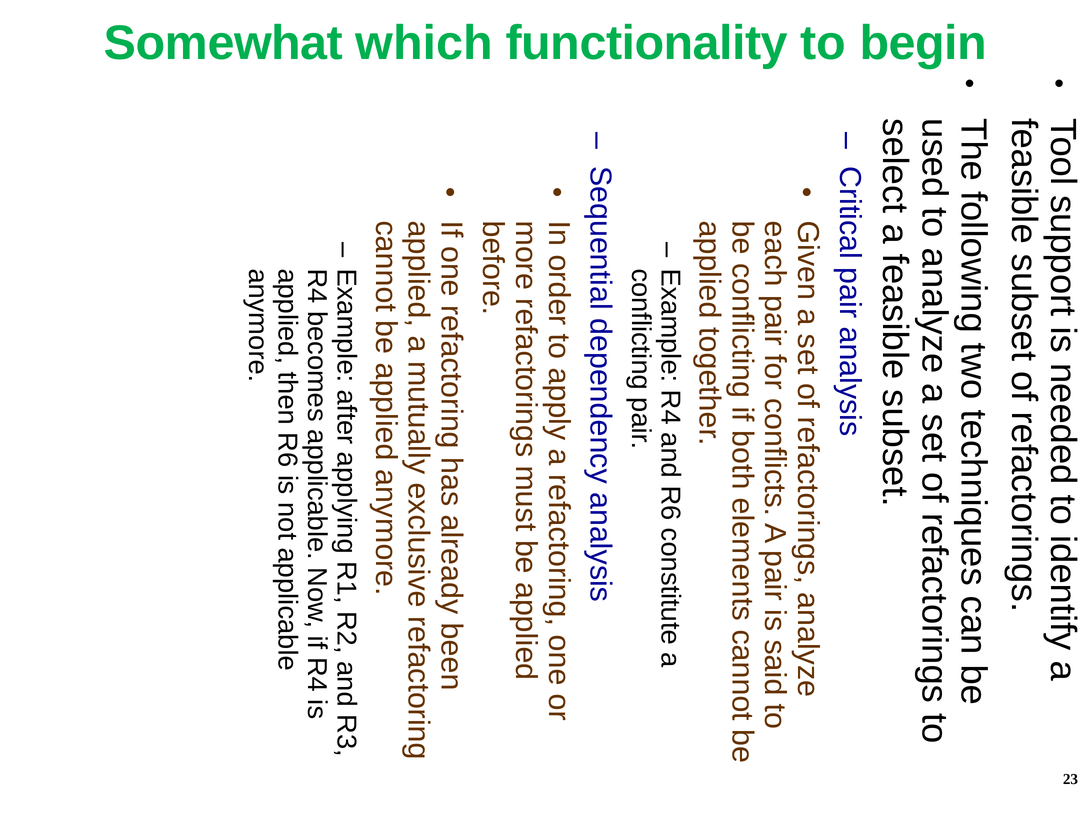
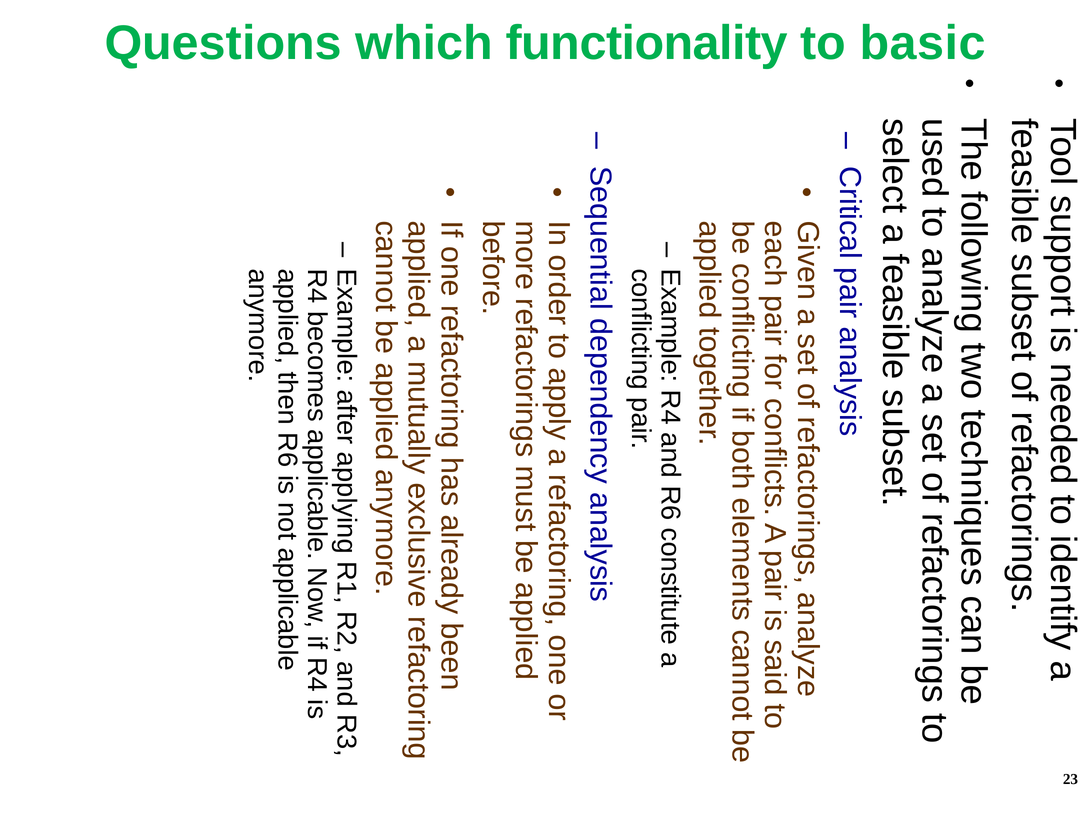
Somewhat: Somewhat -> Questions (223, 43)
begin: begin -> basic (923, 43)
